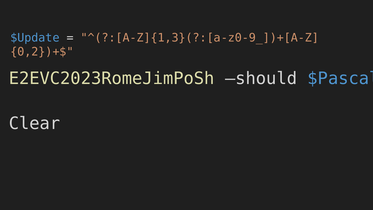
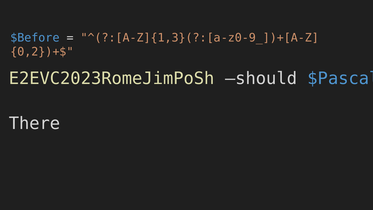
$Update: $Update -> $Before (35, 38)
Clear: Clear -> There (34, 123)
